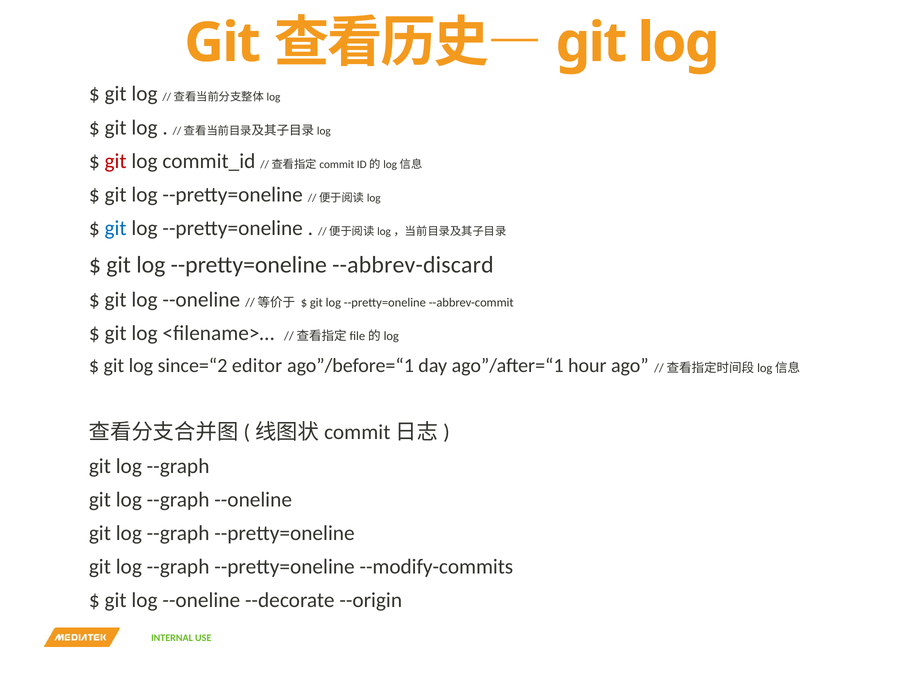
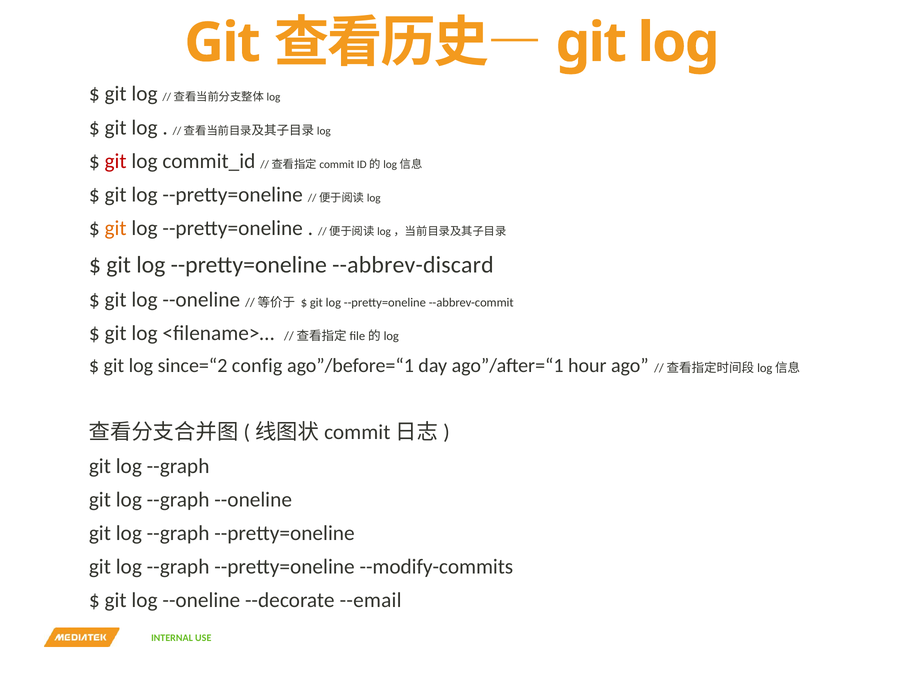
git colour: blue -> orange (116, 228)
editor: editor -> config (257, 366)
--origin: --origin -> --email (371, 600)
